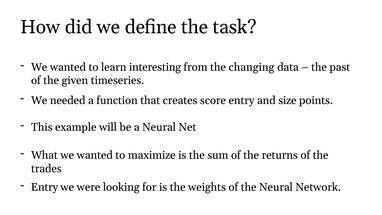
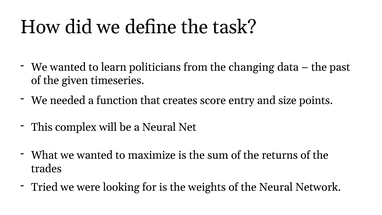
interesting: interesting -> politicians (155, 67)
example: example -> complex (76, 127)
Entry: Entry -> Tried (44, 187)
